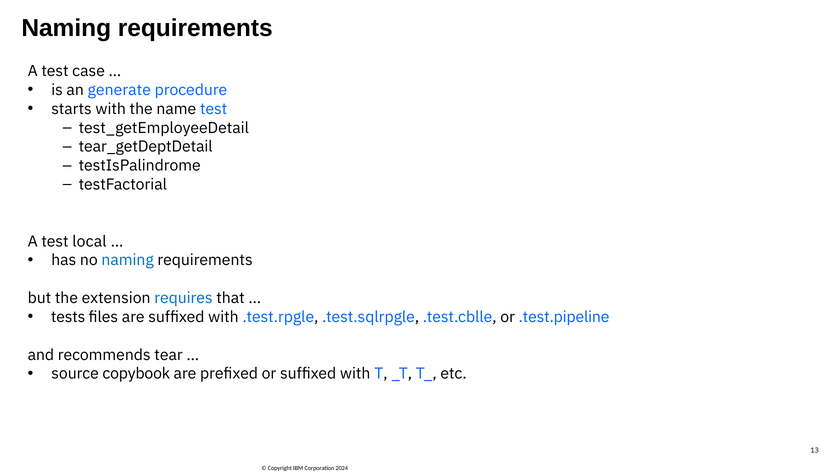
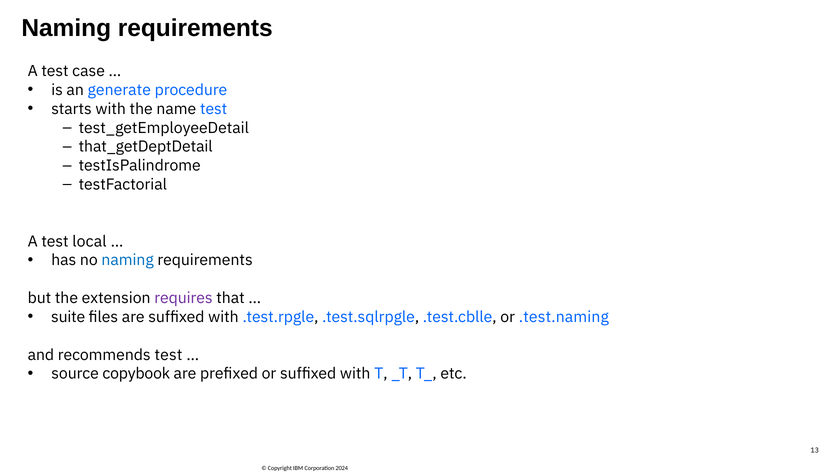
tear_getDeptDetail: tear_getDeptDetail -> that_getDeptDetail (146, 147)
requires colour: blue -> purple (183, 298)
tests: tests -> suite (68, 317)
.test.pipeline: .test.pipeline -> .test.naming (564, 317)
recommends tear: tear -> test (168, 354)
